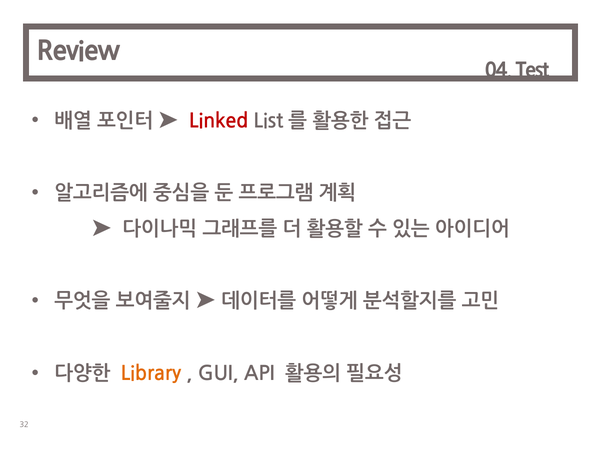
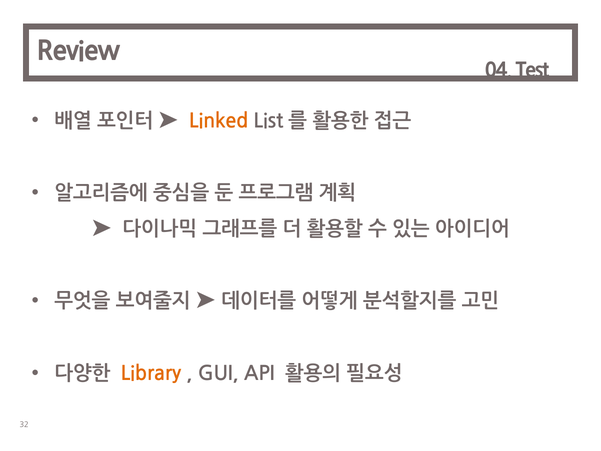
Linked colour: red -> orange (219, 121)
